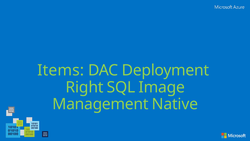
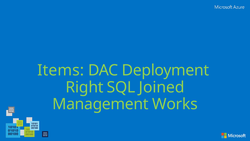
Image: Image -> Joined (162, 87)
Native: Native -> Works (175, 104)
